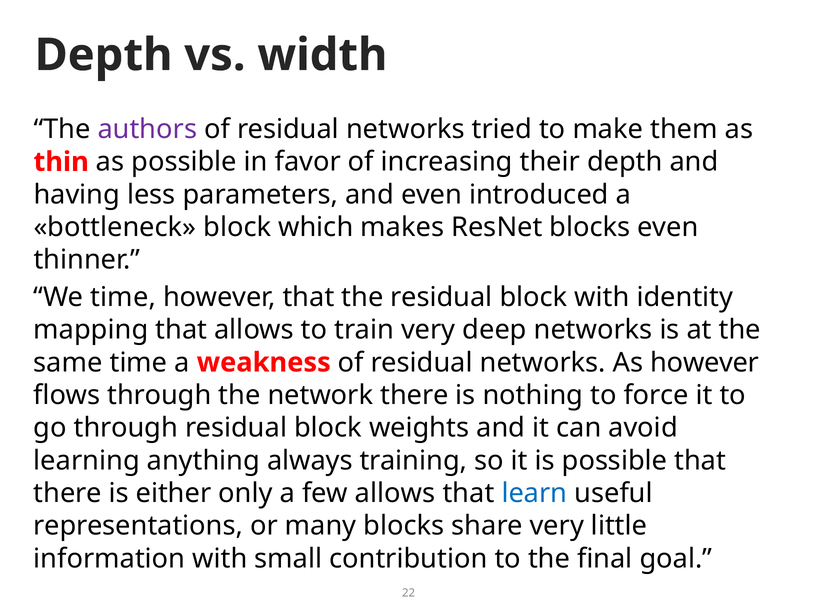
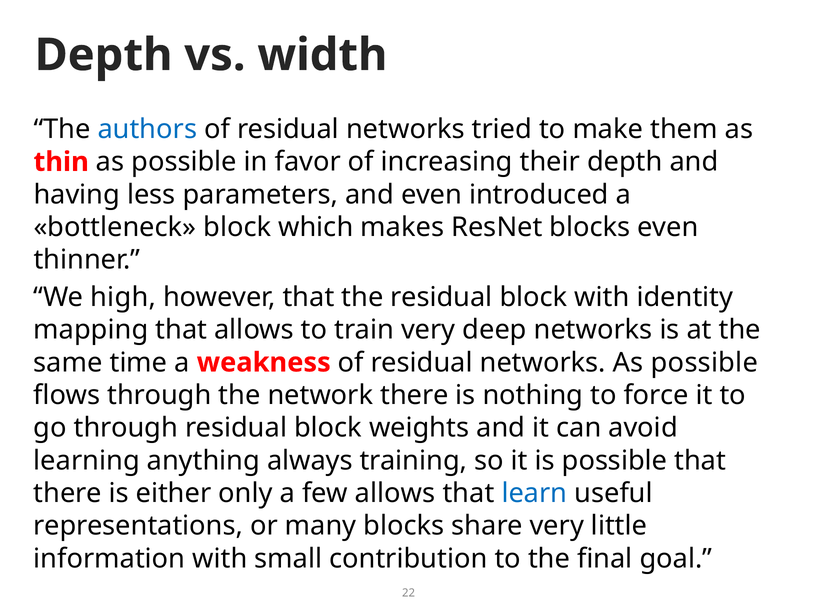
authors colour: purple -> blue (147, 129)
We time: time -> high (123, 297)
networks As however: however -> possible (704, 362)
